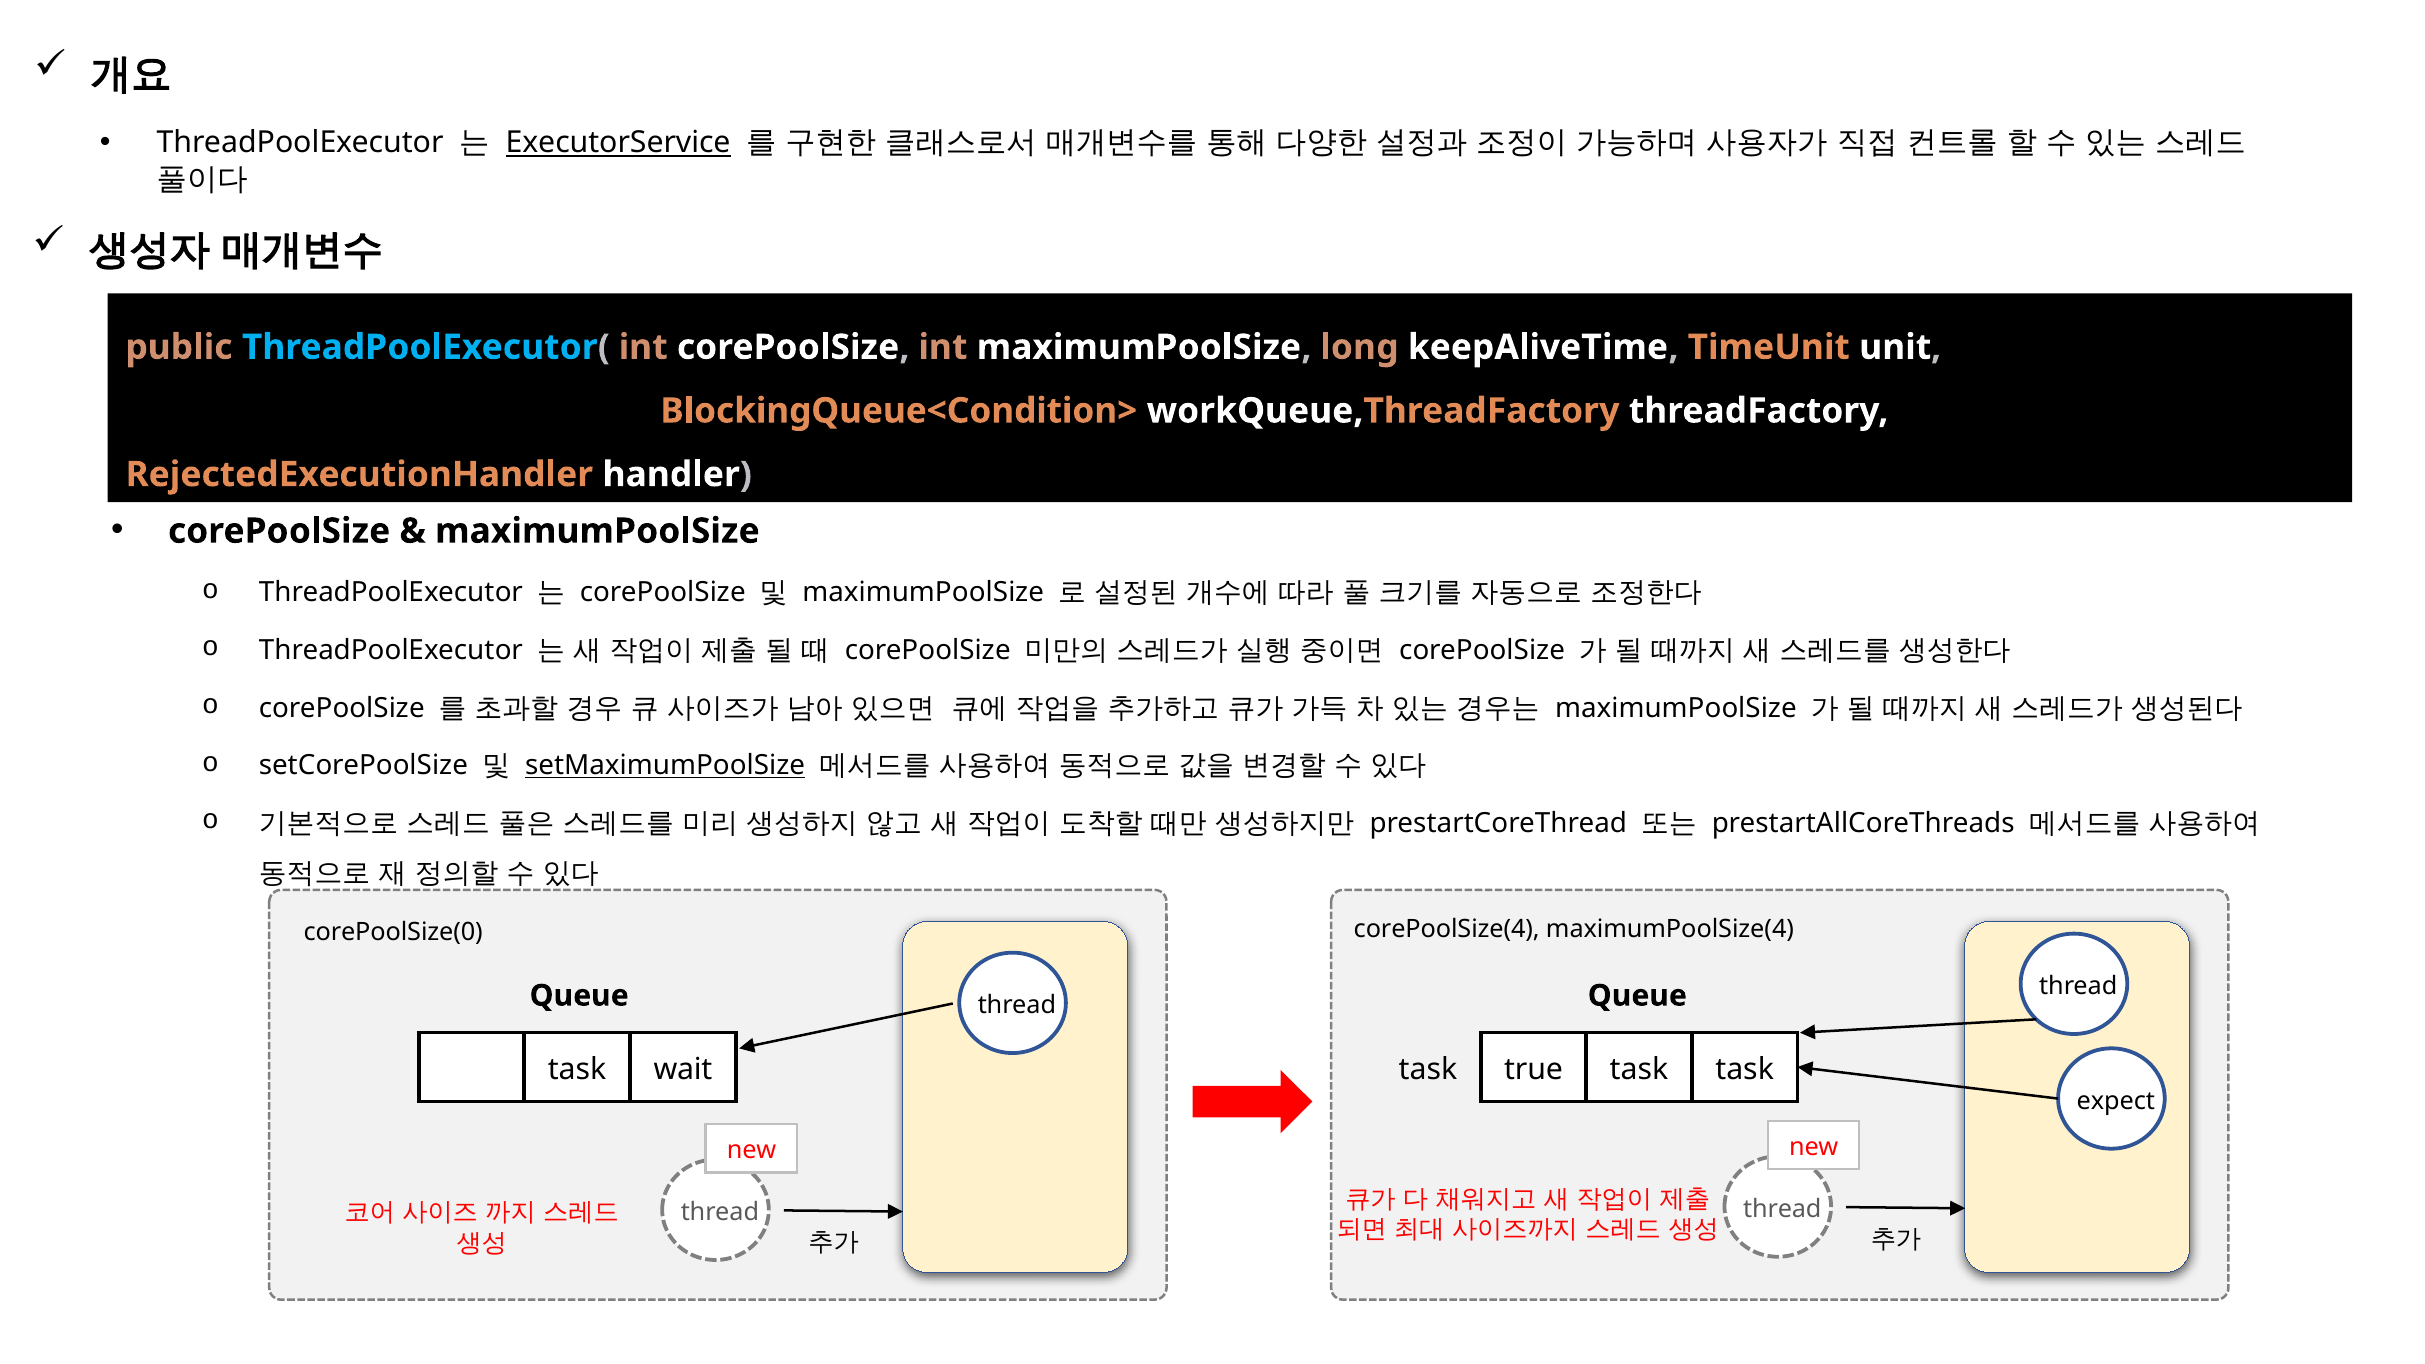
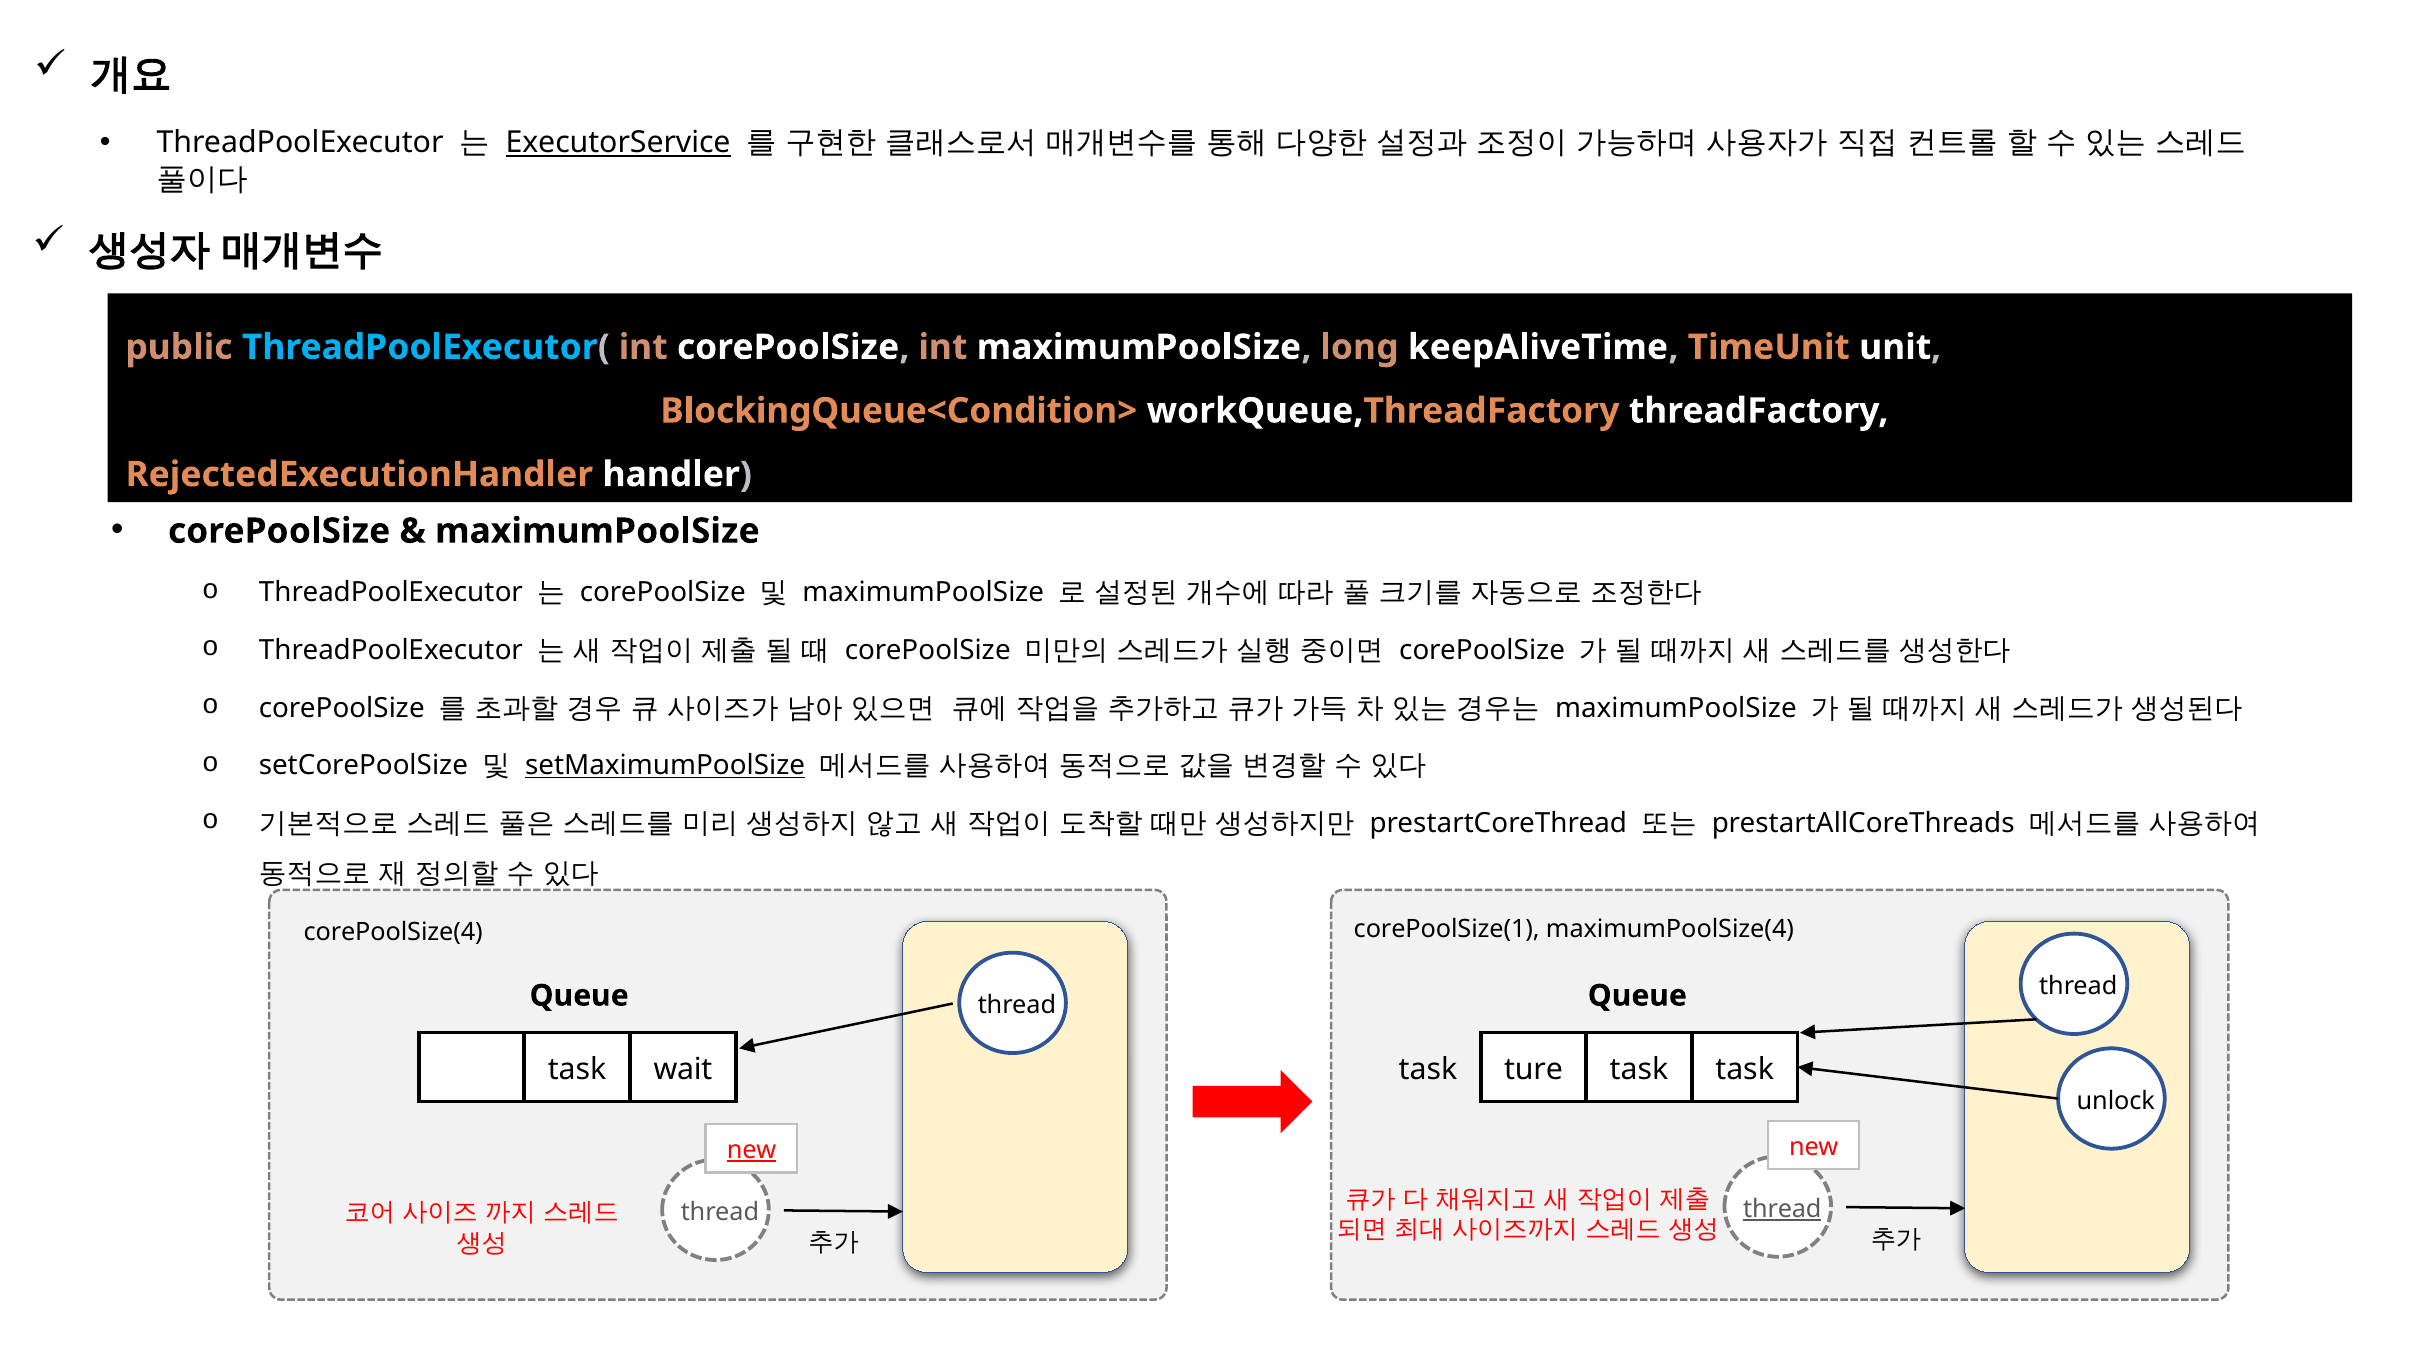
corePoolSize(4: corePoolSize(4 -> corePoolSize(1 (1447, 929)
corePoolSize(0: corePoolSize(0 -> corePoolSize(4 (393, 932)
true: true -> ture (1534, 1069)
expect: expect -> unlock (2116, 1101)
new underline: none -> present (752, 1150)
thread underline: none -> present (1782, 1209)
